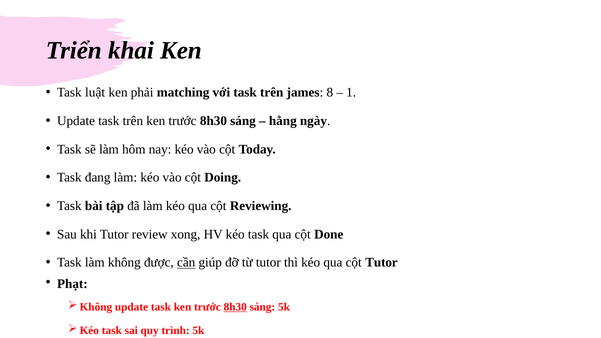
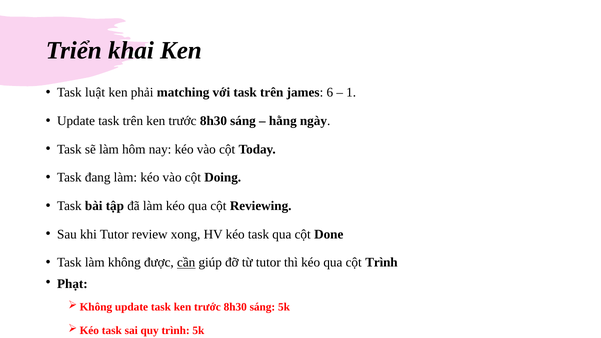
8: 8 -> 6 (330, 93)
cột Tutor: Tutor -> Trình (382, 263)
8h30 underline: present -> none (235, 307)
